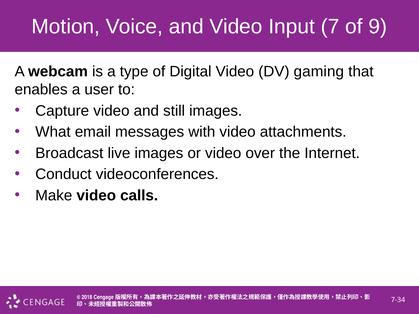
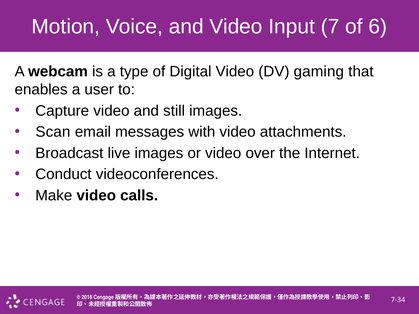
9: 9 -> 6 (378, 27)
What: What -> Scan (53, 132)
